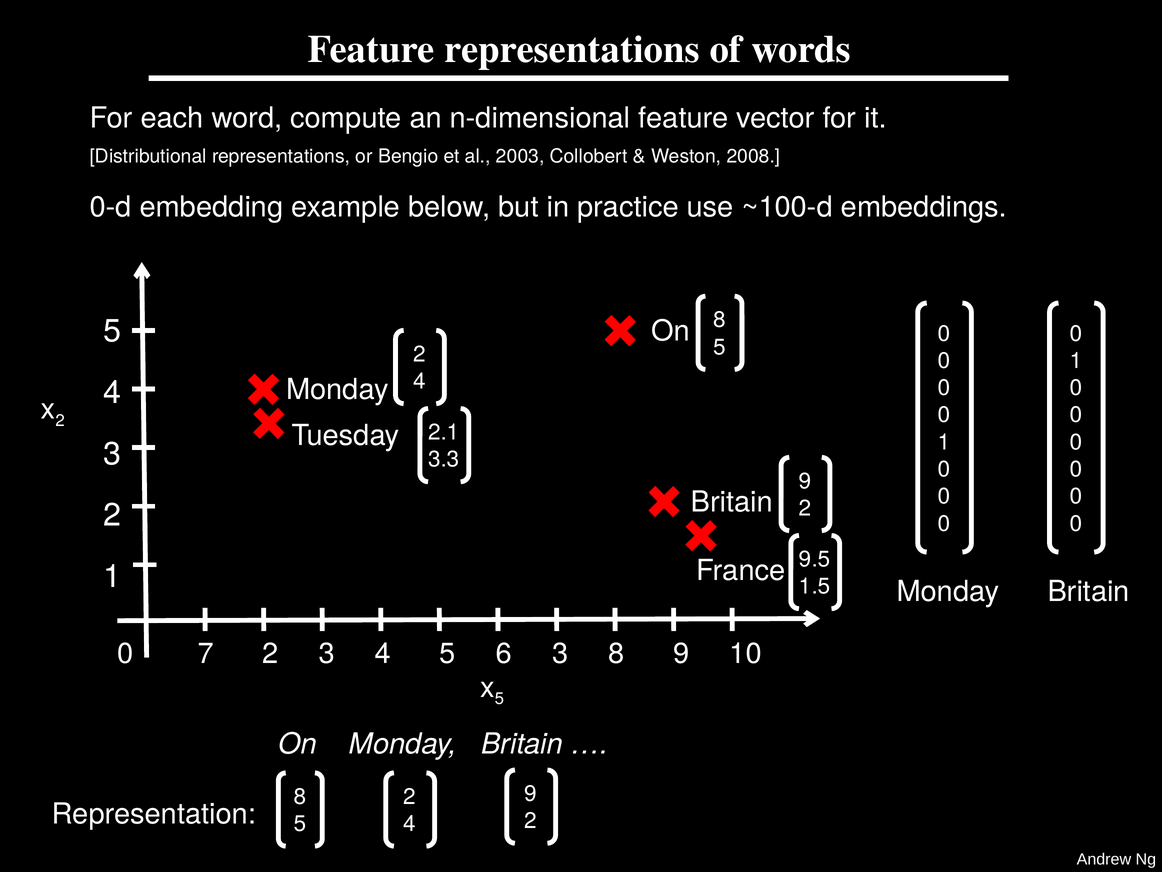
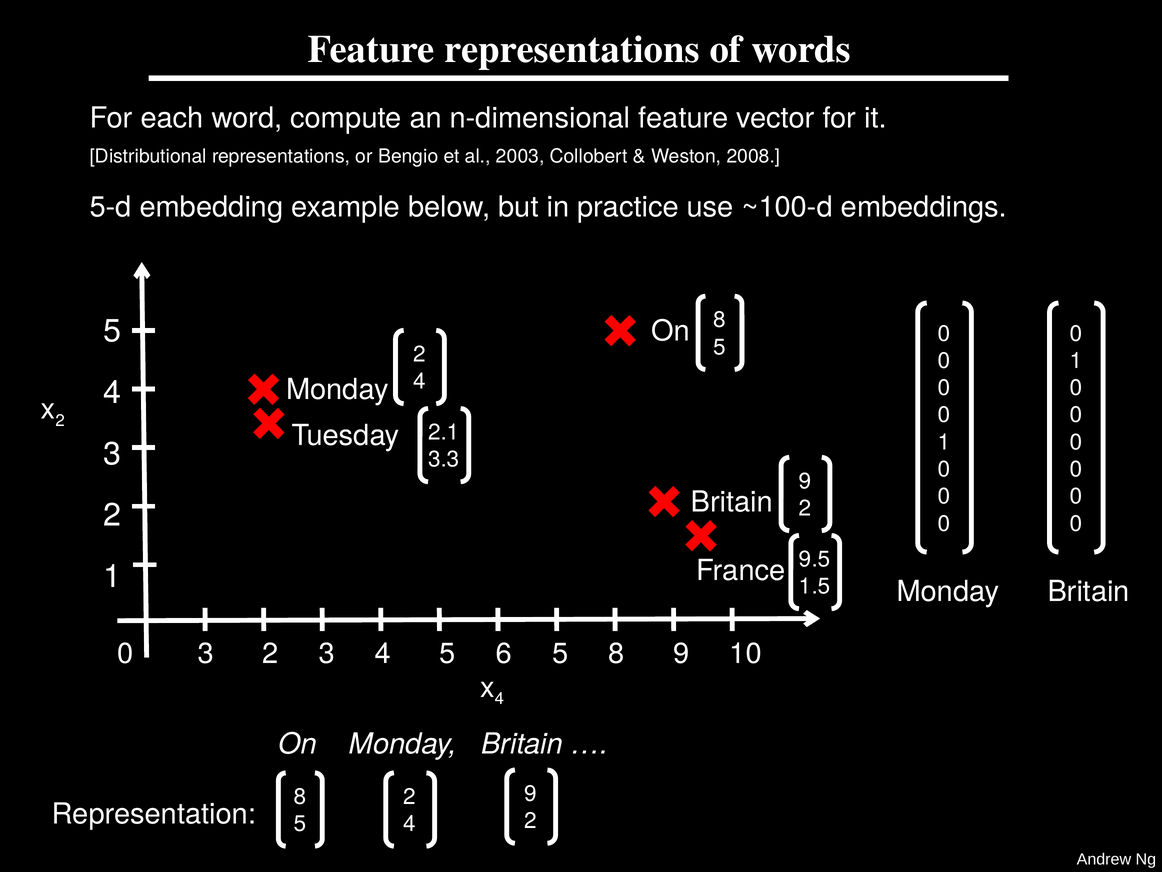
0-d: 0-d -> 5-d (111, 207)
0 7: 7 -> 3 (206, 653)
6 3: 3 -> 5 (560, 653)
5: 5 -> 4 (499, 699)
